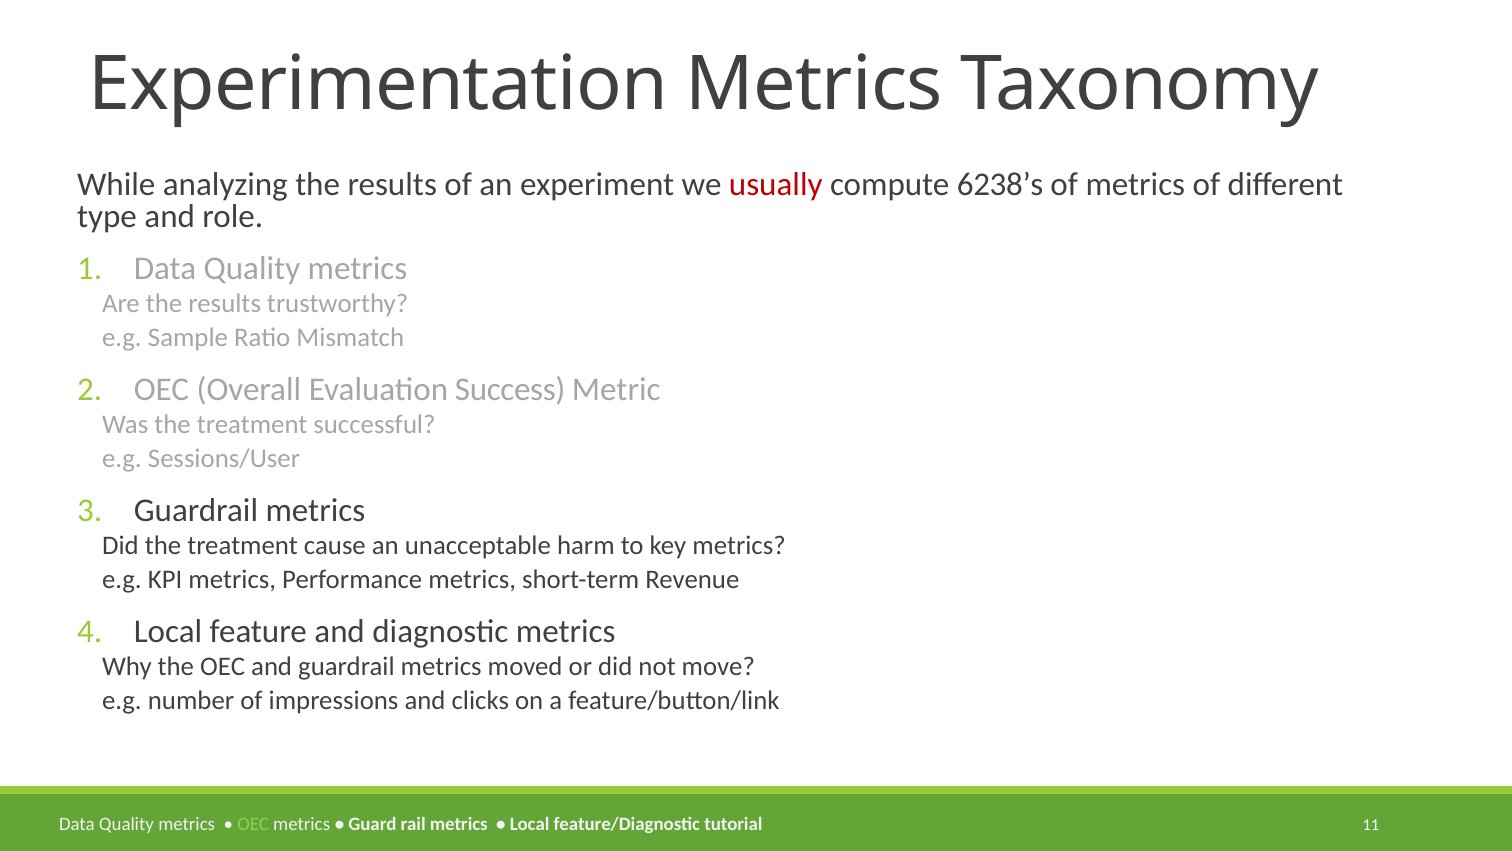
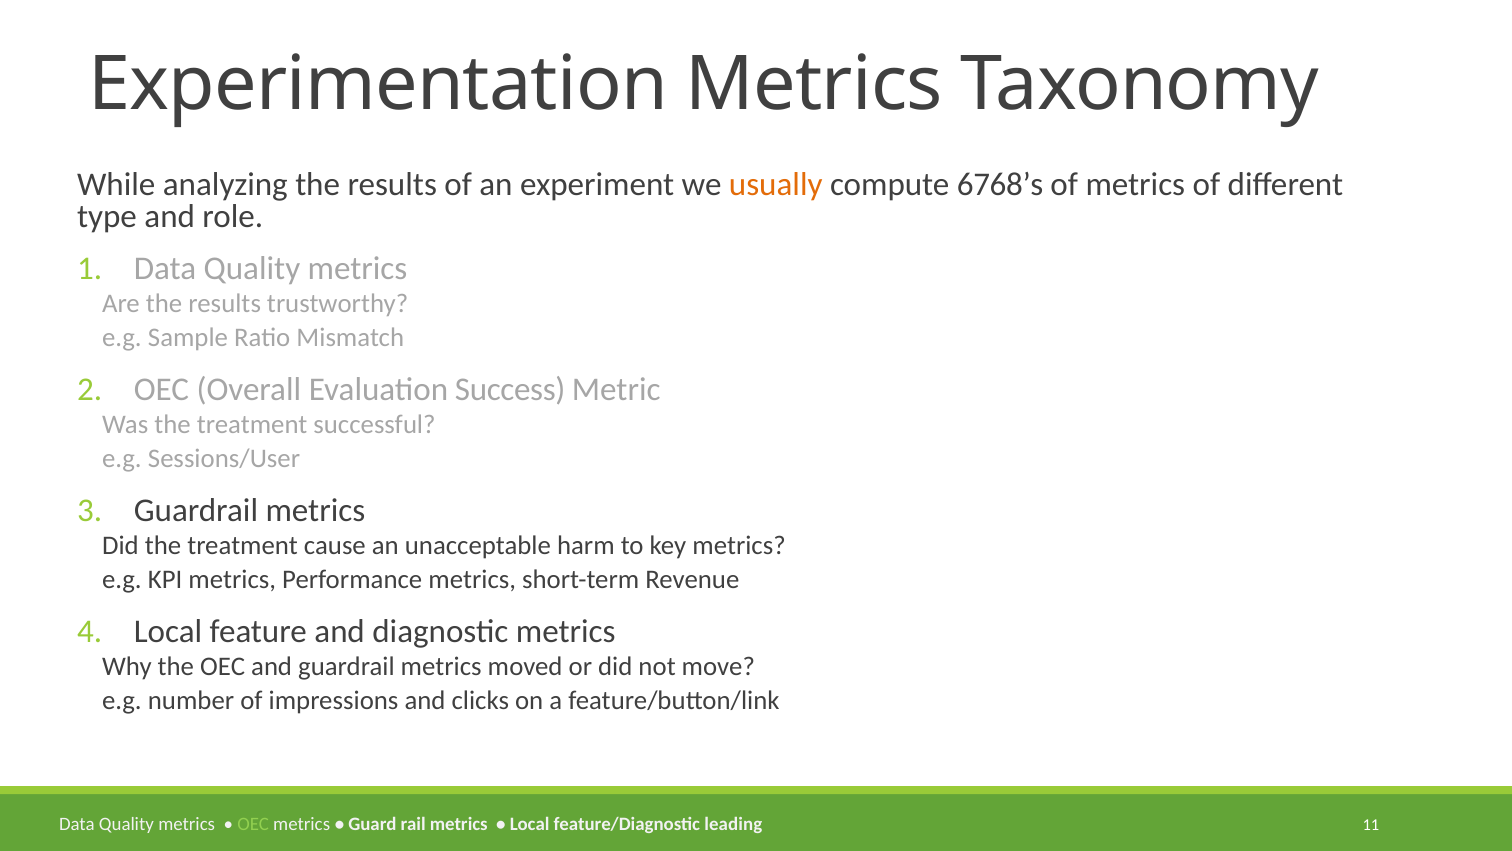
usually colour: red -> orange (776, 184)
6238’s: 6238’s -> 6768’s (1000, 184)
tutorial: tutorial -> leading (733, 824)
